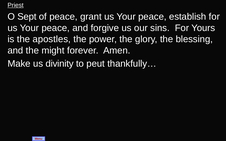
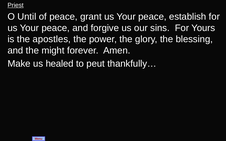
Sept: Sept -> Until (27, 17)
divinity: divinity -> healed (60, 64)
